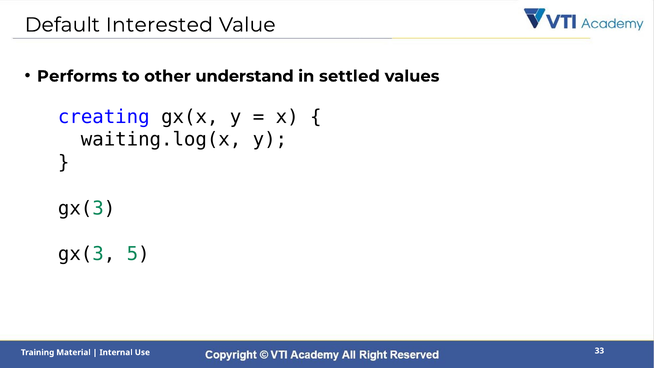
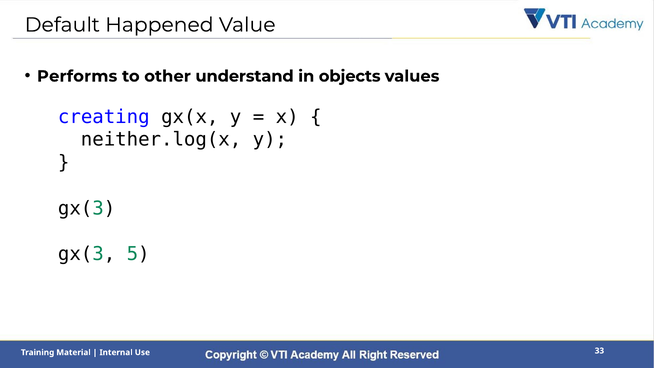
Interested: Interested -> Happened (159, 25)
settled: settled -> objects (350, 76)
waiting.log(x: waiting.log(x -> neither.log(x (161, 140)
